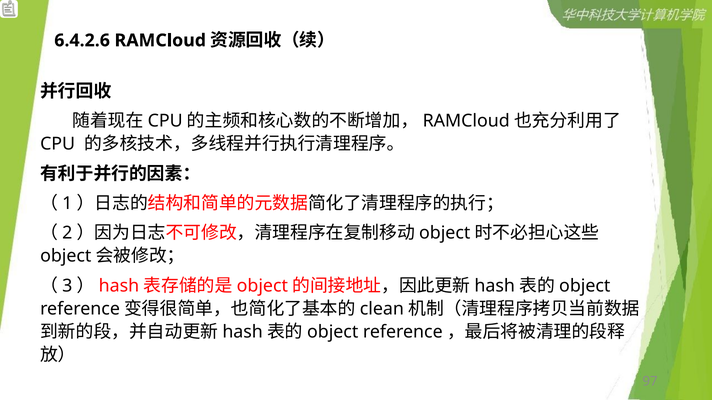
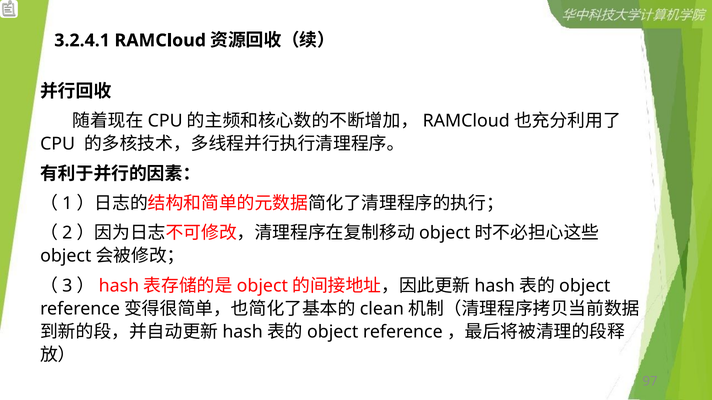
6.4.2.6: 6.4.2.6 -> 3.2.4.1 (82, 40)
